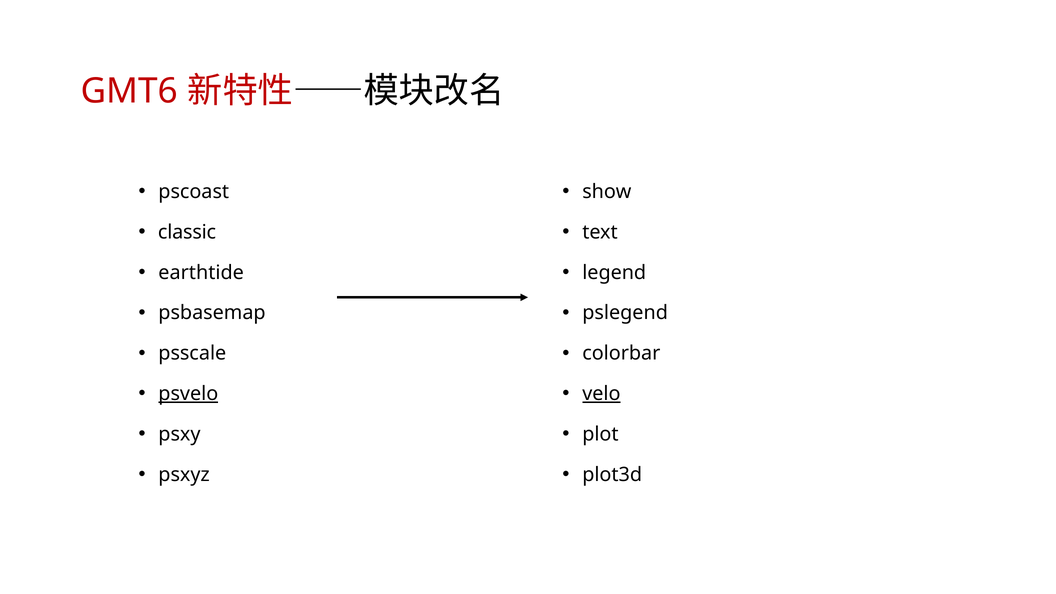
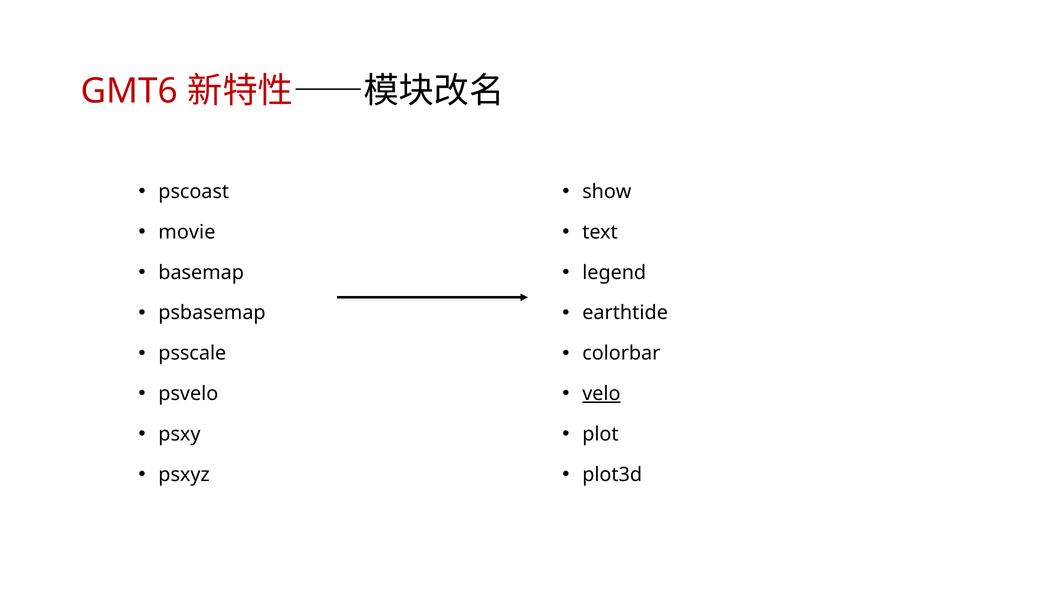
classic: classic -> movie (187, 232)
earthtide: earthtide -> basemap (201, 272)
pslegend: pslegend -> earthtide (625, 313)
psvelo underline: present -> none (188, 394)
